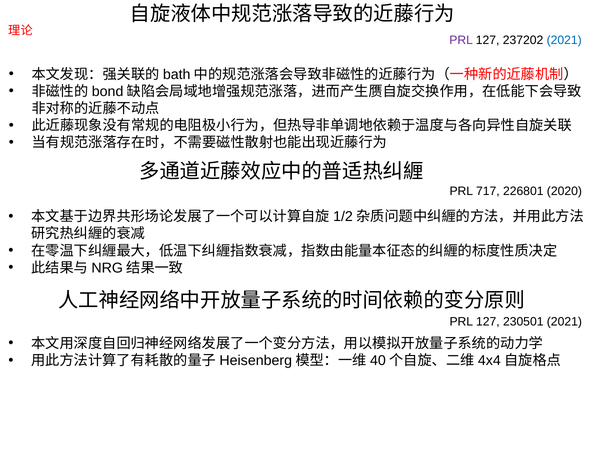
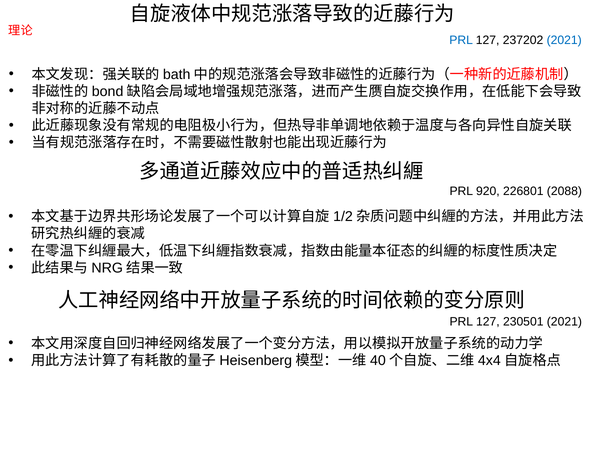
PRL colour: purple -> blue (461, 40)
717: 717 -> 920 (488, 191)
2020: 2020 -> 2088 (564, 191)
